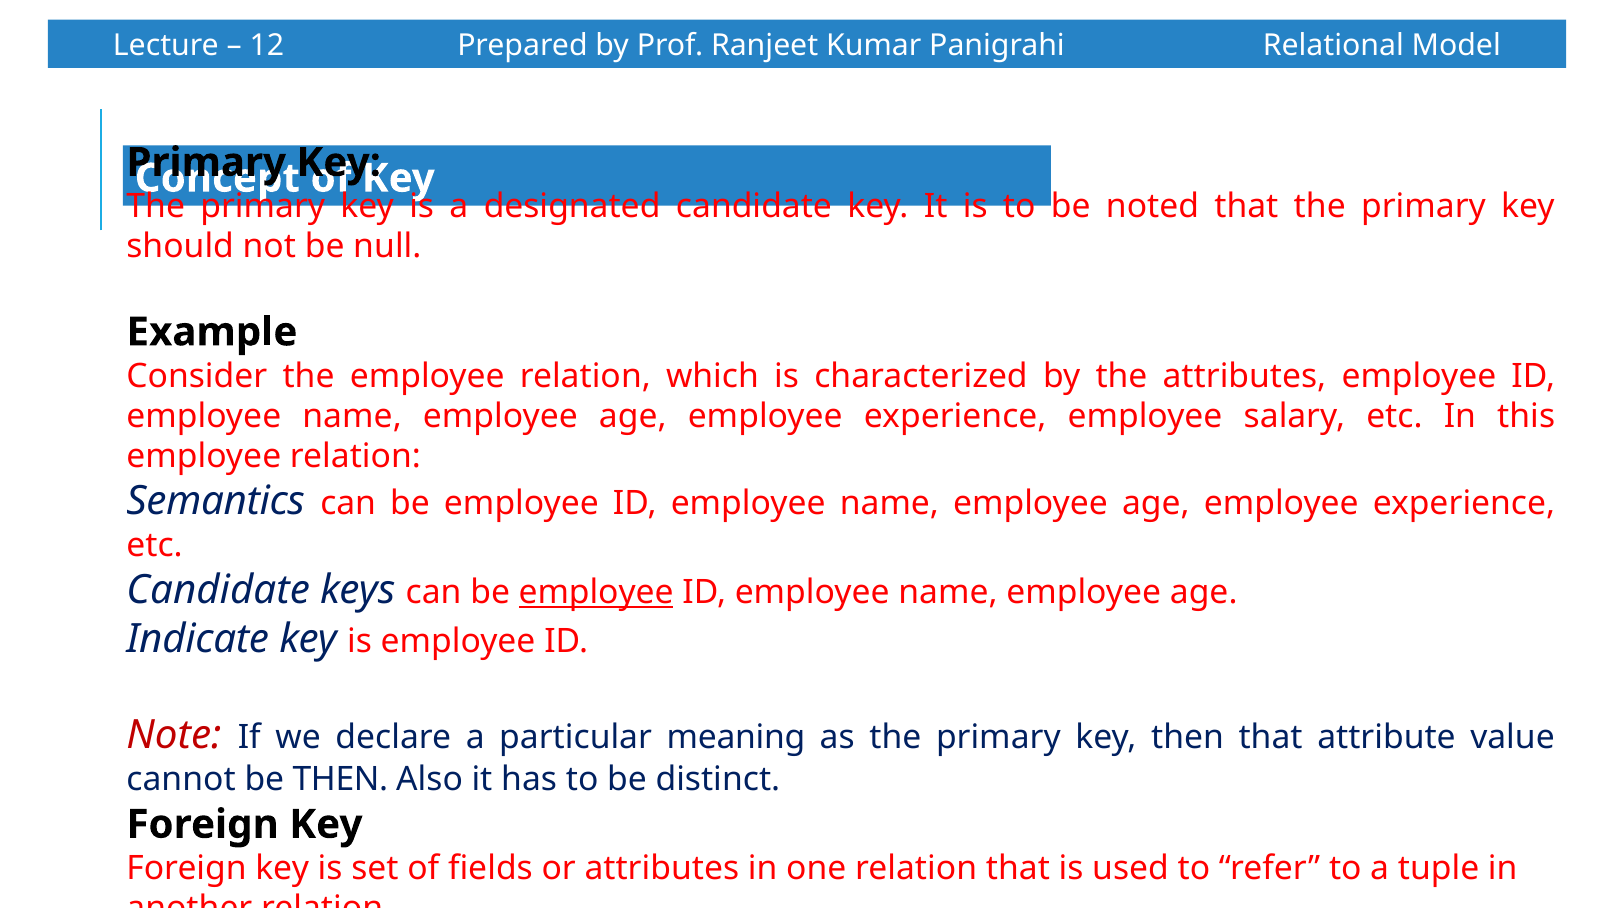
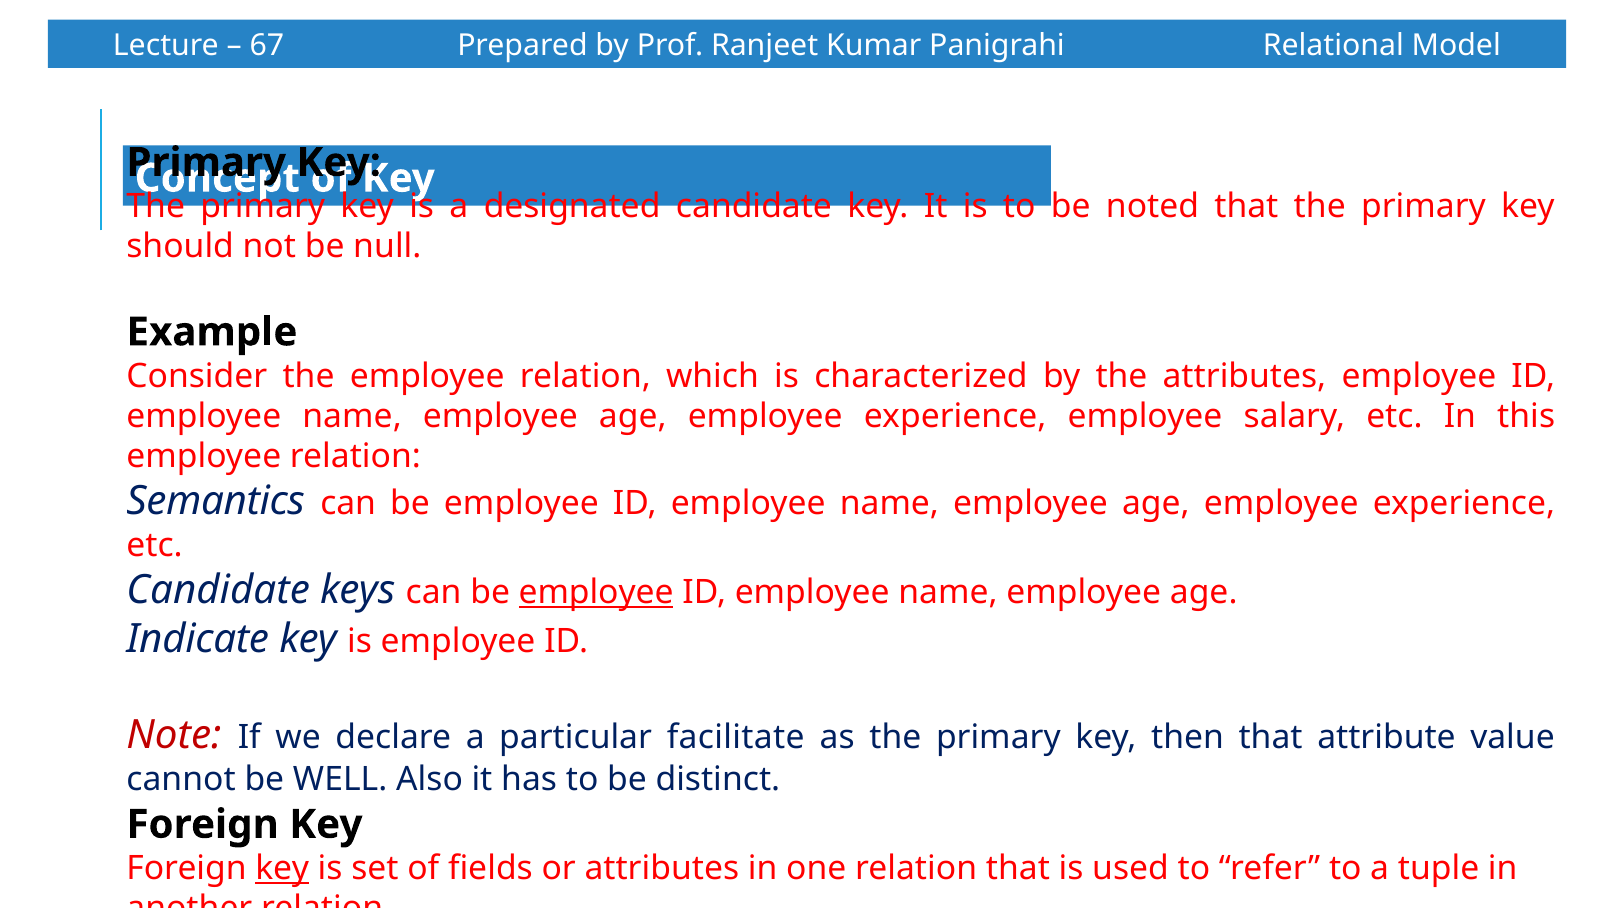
12: 12 -> 67 (267, 46)
meaning: meaning -> facilitate (736, 738)
be THEN: THEN -> WELL (340, 779)
key underline: none -> present (282, 868)
